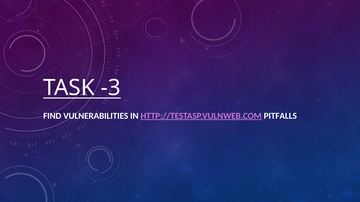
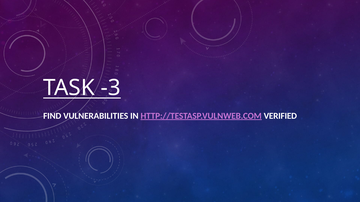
PITFALLS: PITFALLS -> VERIFIED (280, 116)
